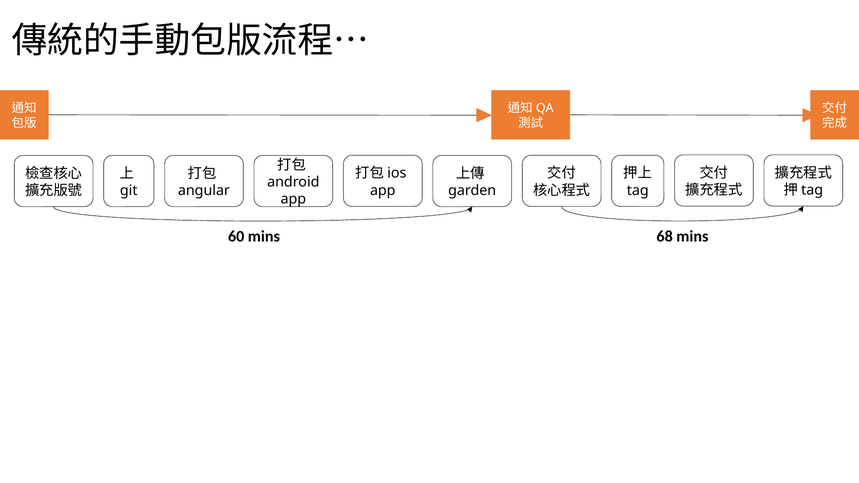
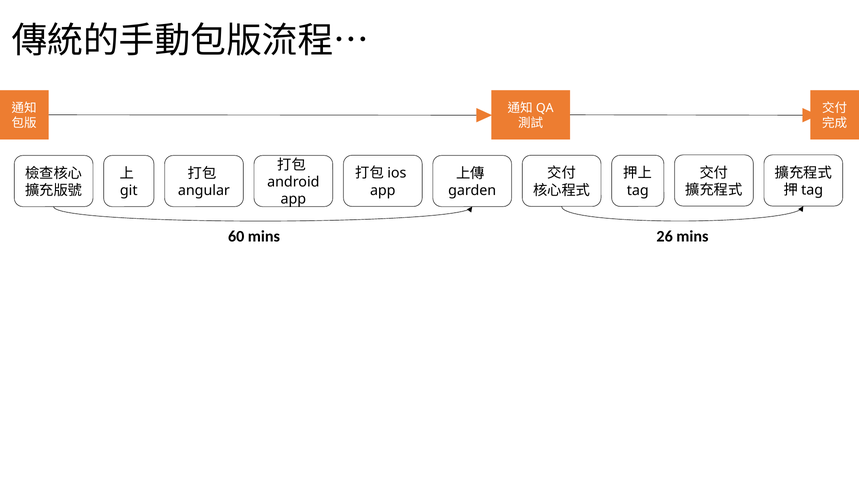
68: 68 -> 26 (665, 237)
